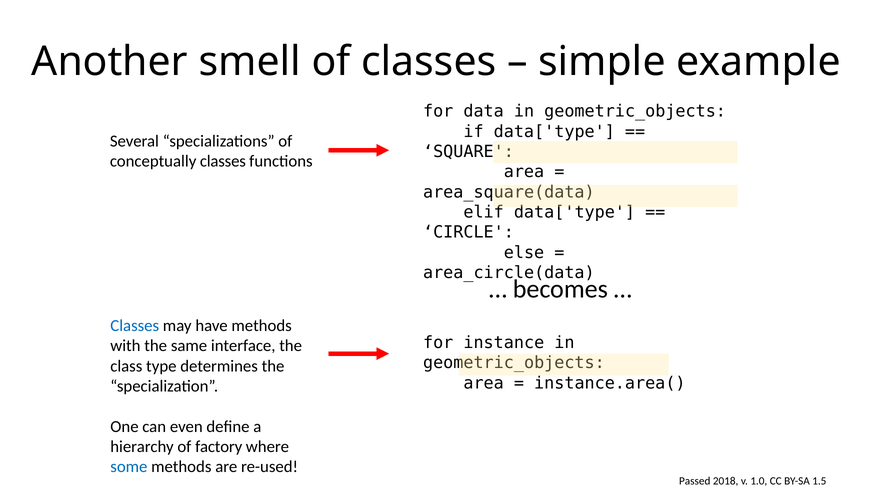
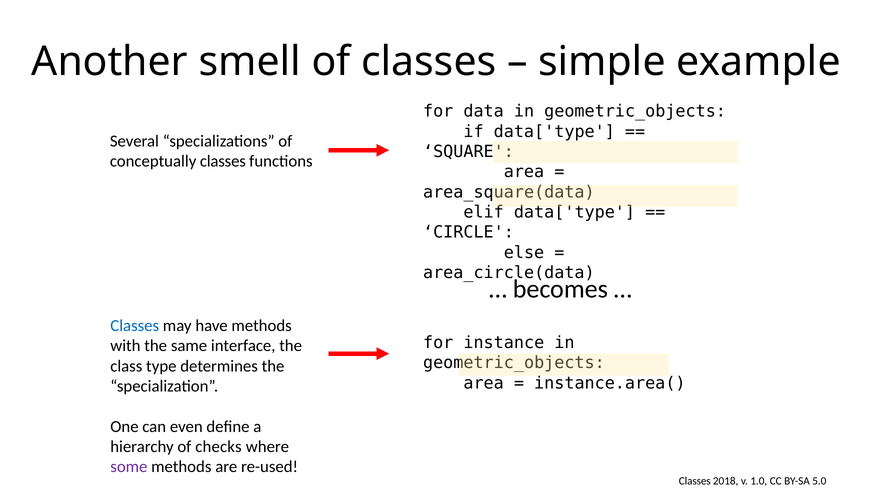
factory: factory -> checks (219, 446)
some colour: blue -> purple (129, 466)
Passed: Passed -> Classes (695, 481)
1.5: 1.5 -> 5.0 (819, 481)
